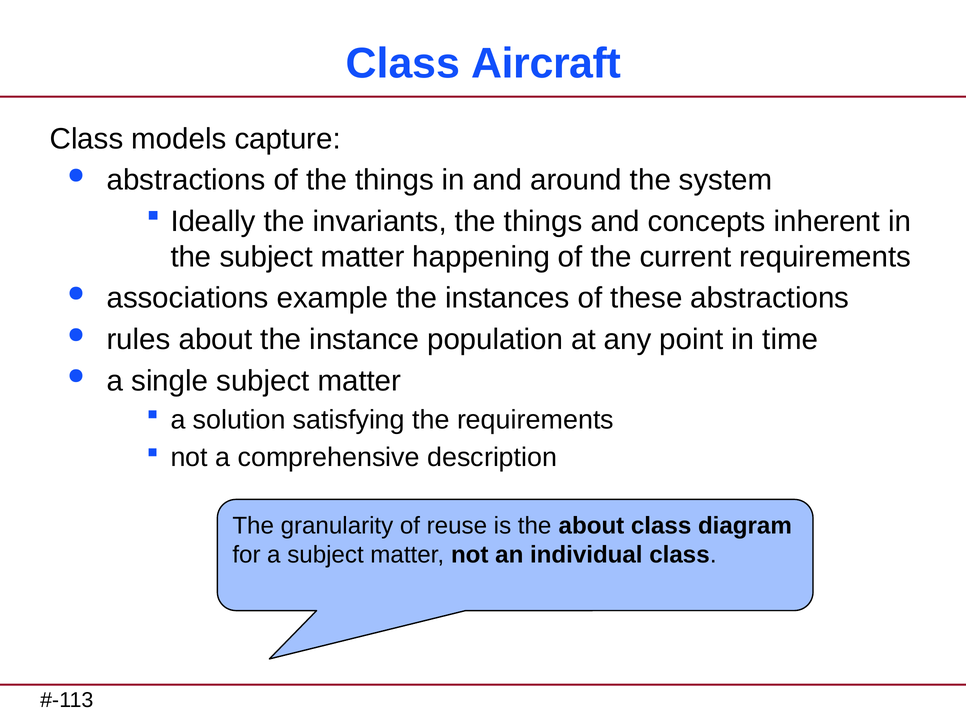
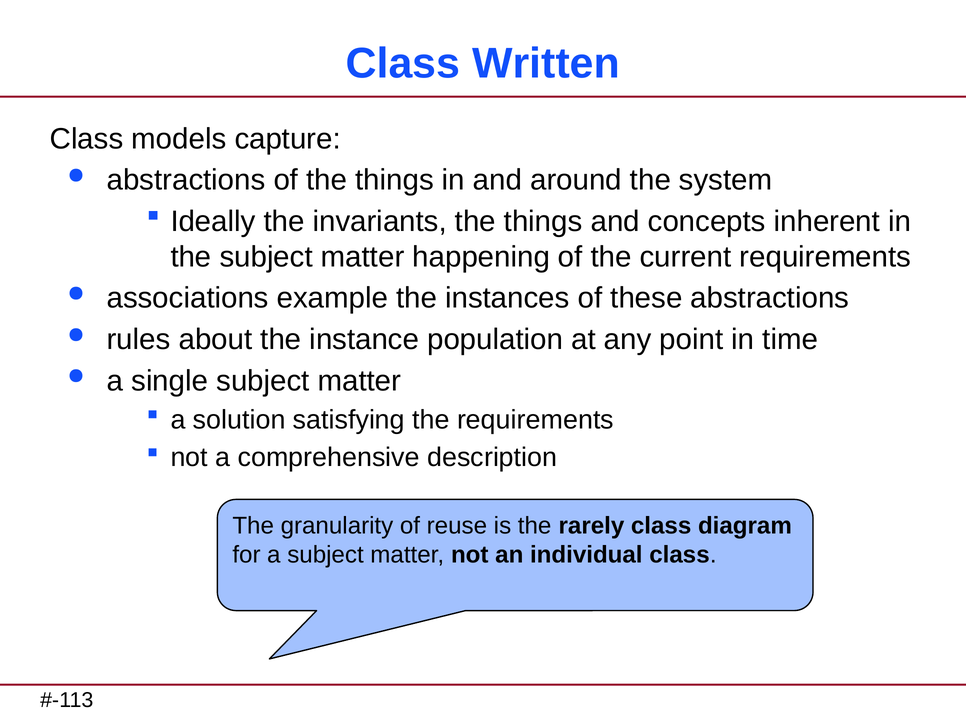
Aircraft: Aircraft -> Written (546, 63)
the about: about -> rarely (591, 525)
